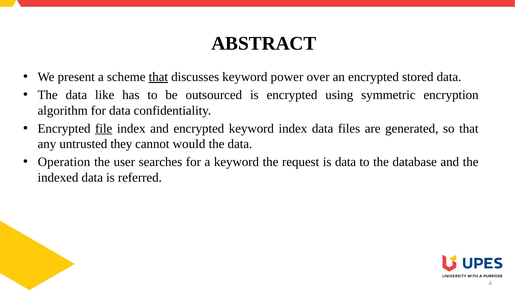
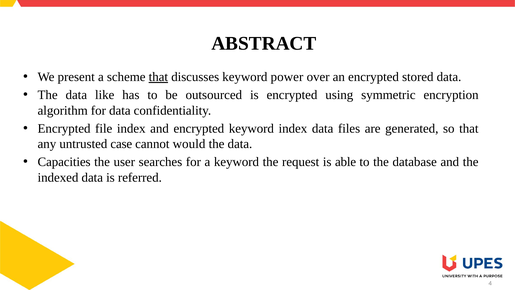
file underline: present -> none (104, 128)
they: they -> case (121, 144)
Operation: Operation -> Capacities (64, 162)
is data: data -> able (346, 162)
